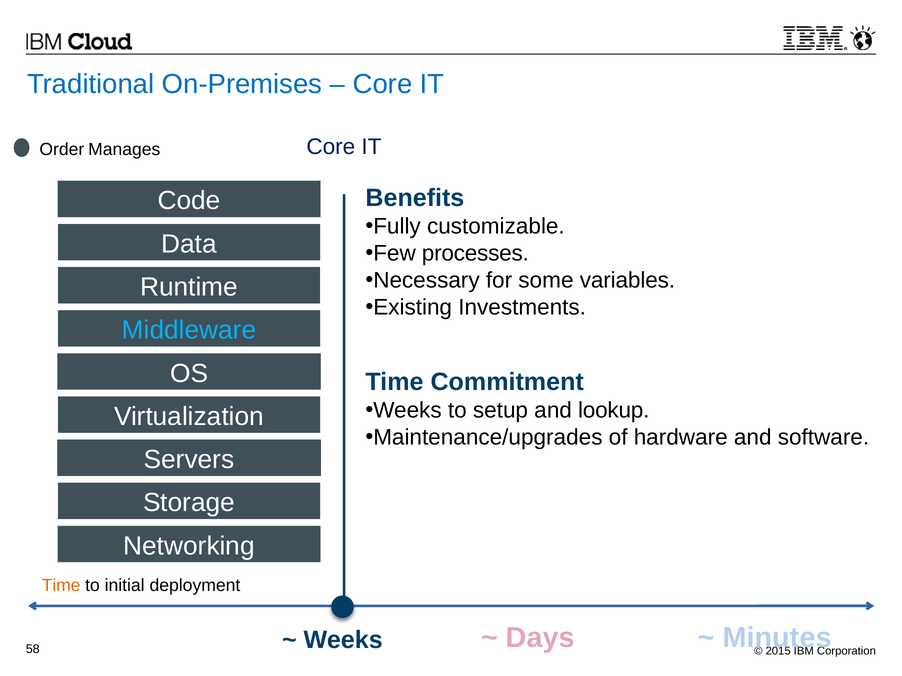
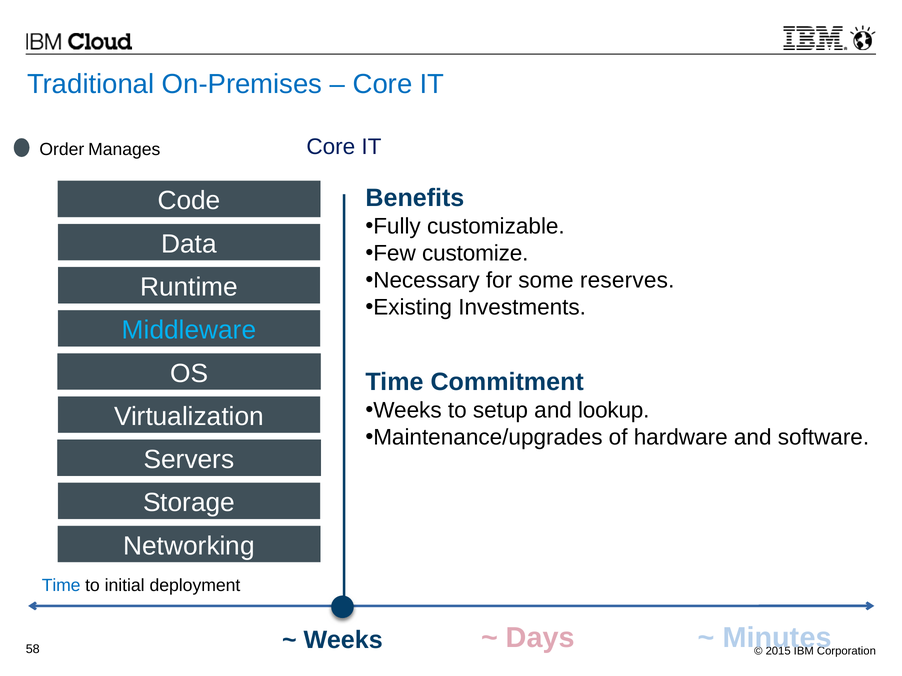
processes: processes -> customize (475, 254)
variables: variables -> reserves (627, 281)
Time colour: orange -> blue (61, 586)
